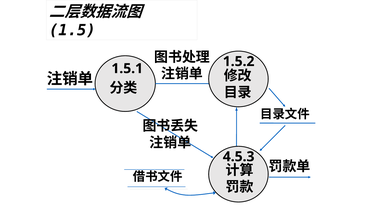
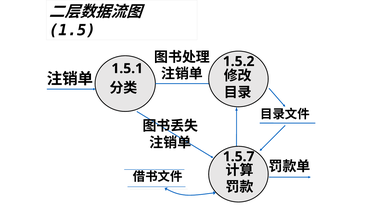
4.5.3: 4.5.3 -> 1.5.7 (239, 156)
